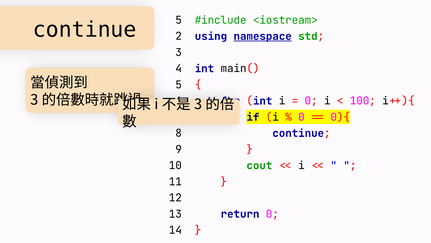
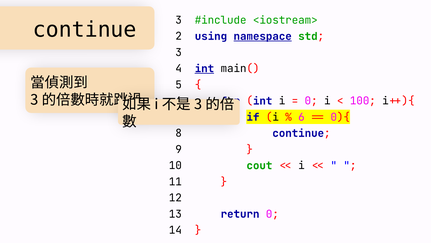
continue 5: 5 -> 3 (179, 20)
int underline: none -> present (204, 68)
0: 0 -> 6 (301, 117)
